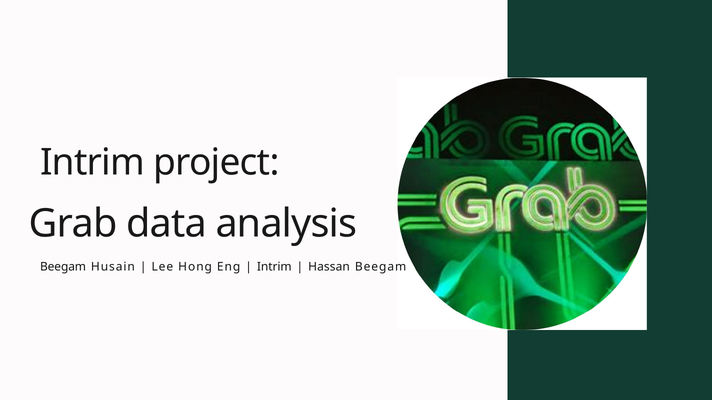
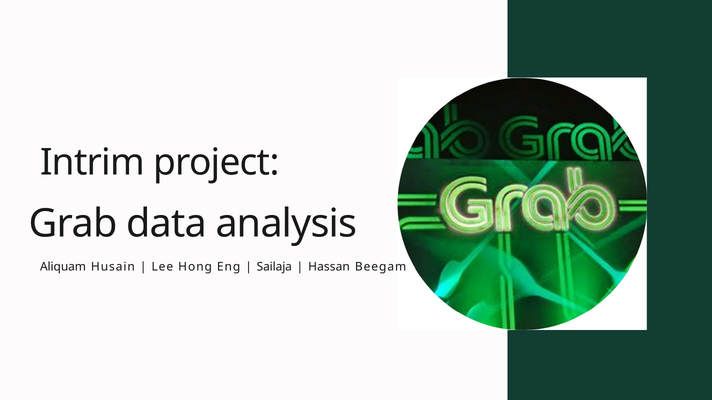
Beegam: Beegam -> Aliquam (63, 267)
Intrim: Intrim -> Sailaja (274, 267)
